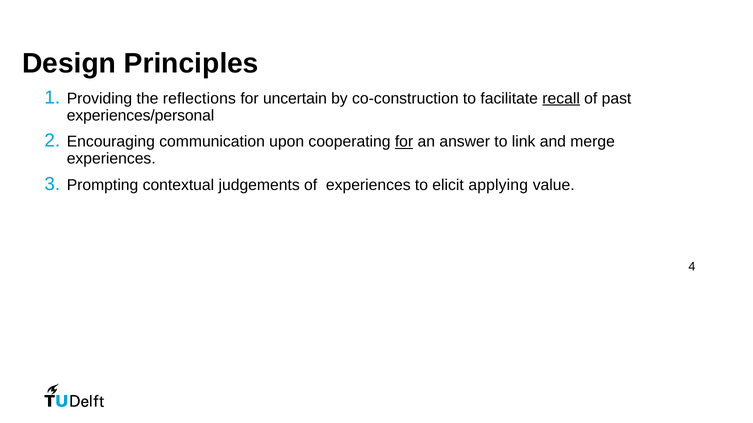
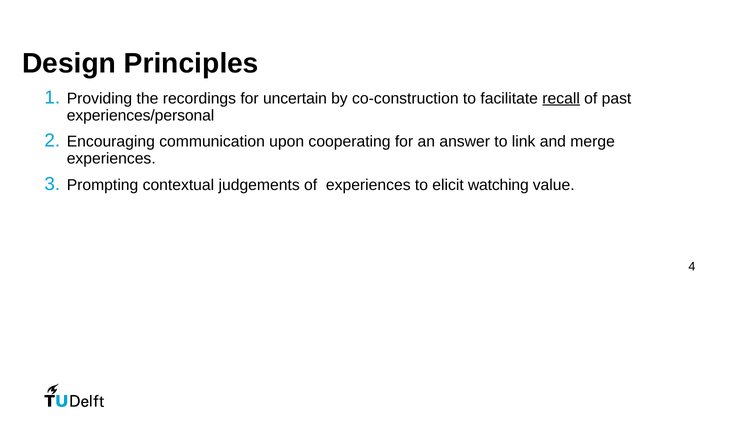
reflections: reflections -> recordings (199, 99)
for underline: present -> none (404, 142)
applying: applying -> watching (498, 185)
